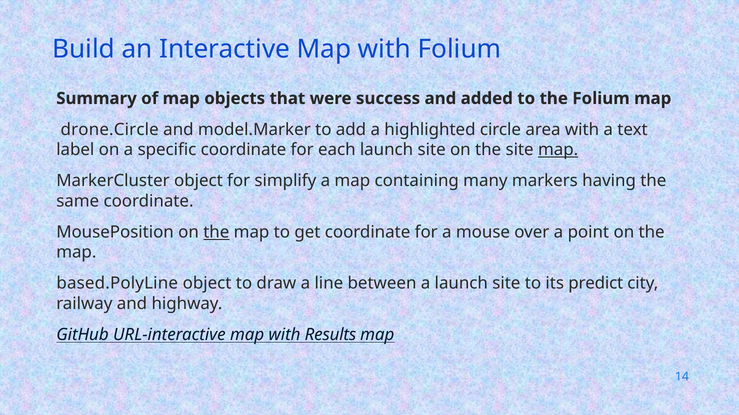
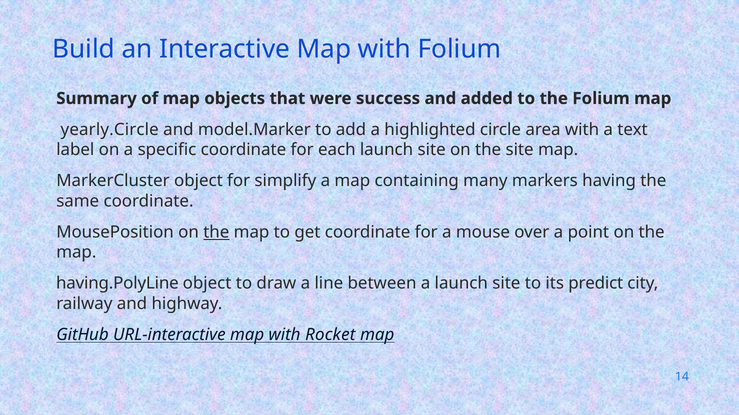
drone.Circle: drone.Circle -> yearly.Circle (110, 130)
map underline: present -> none (558, 150)
based.PolyLine: based.PolyLine -> having.PolyLine (117, 284)
Results: Results -> Rocket (330, 335)
